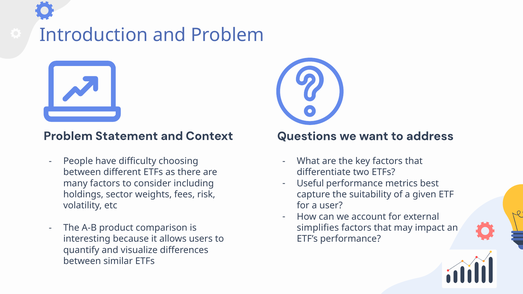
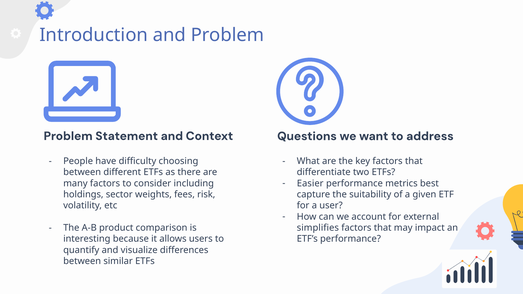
Useful: Useful -> Easier (310, 183)
